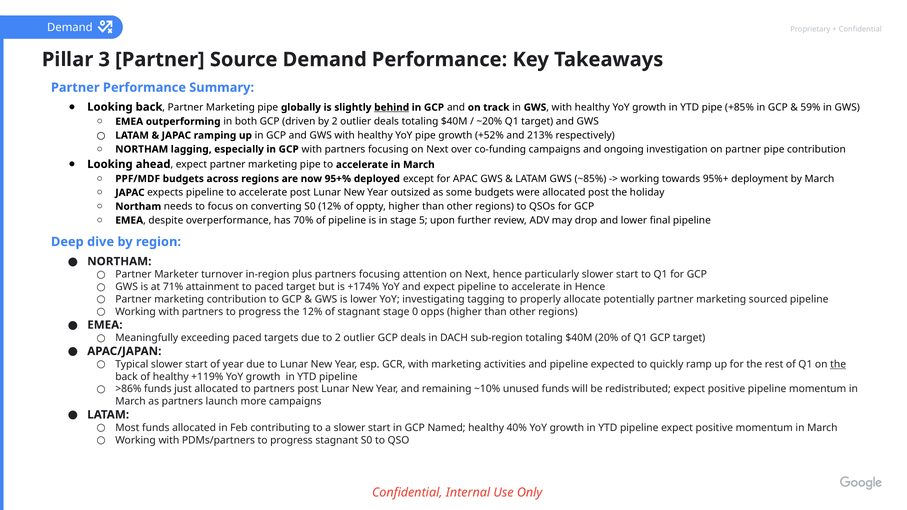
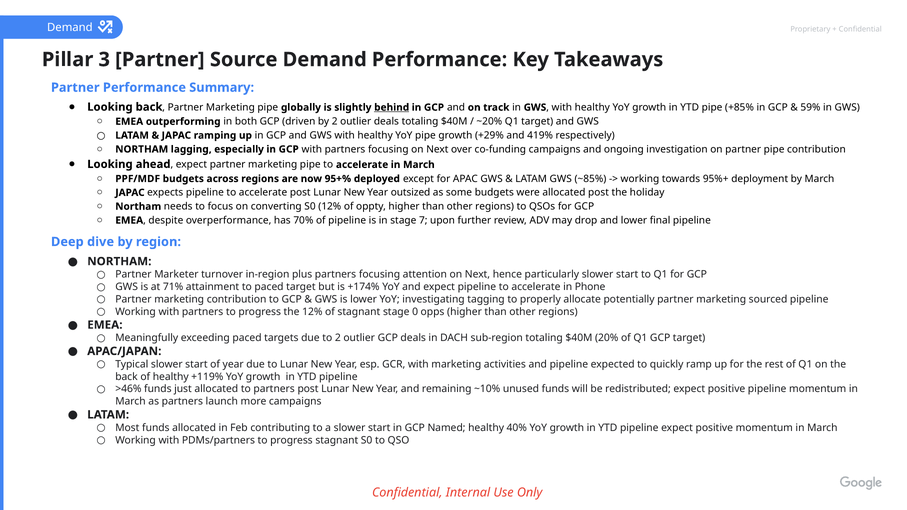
+52%: +52% -> +29% (489, 135)
213%: 213% -> 419% (540, 135)
5: 5 -> 7 (423, 220)
in Hence: Hence -> Phone (590, 287)
the underline: present -> none (838, 364)
>86%: >86% -> >46% (128, 389)
